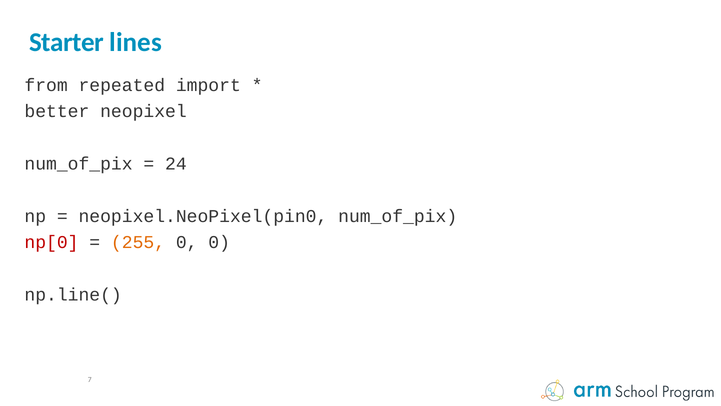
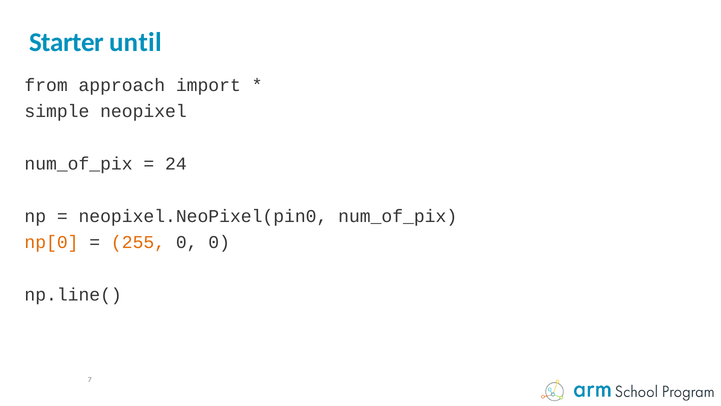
lines: lines -> until (135, 42)
repeated: repeated -> approach (122, 85)
better: better -> simple (57, 111)
np[0 colour: red -> orange (51, 242)
